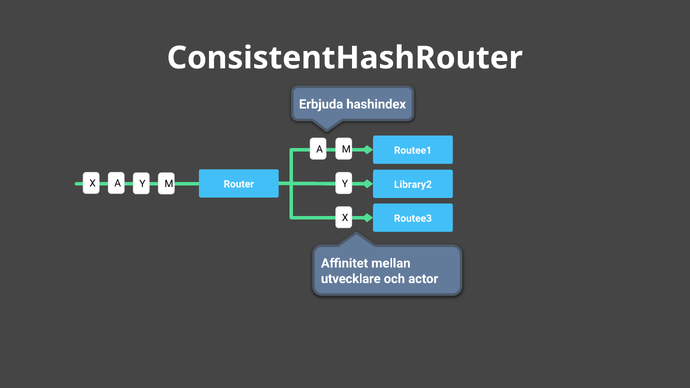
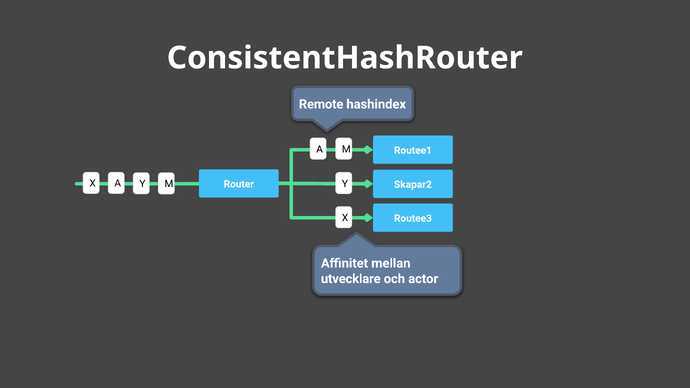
Erbjuda: Erbjuda -> Remote (321, 104)
Library2: Library2 -> Skapar2 (413, 185)
